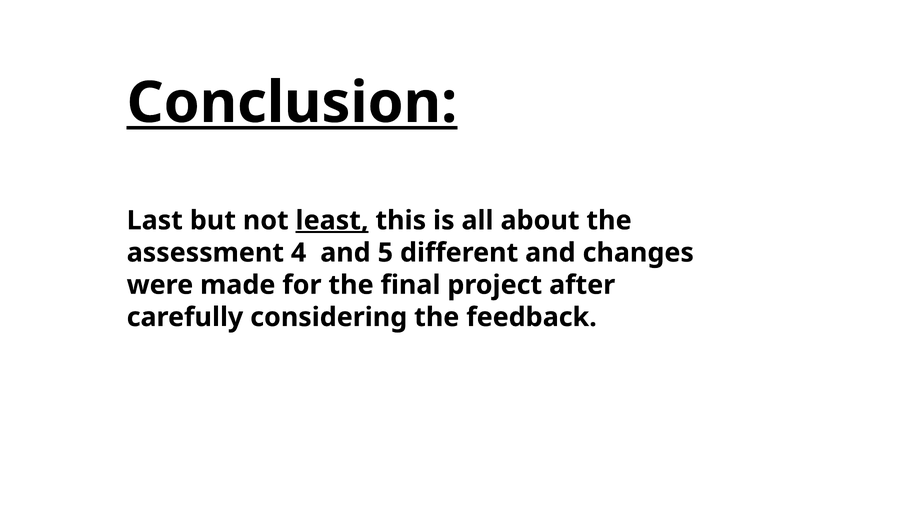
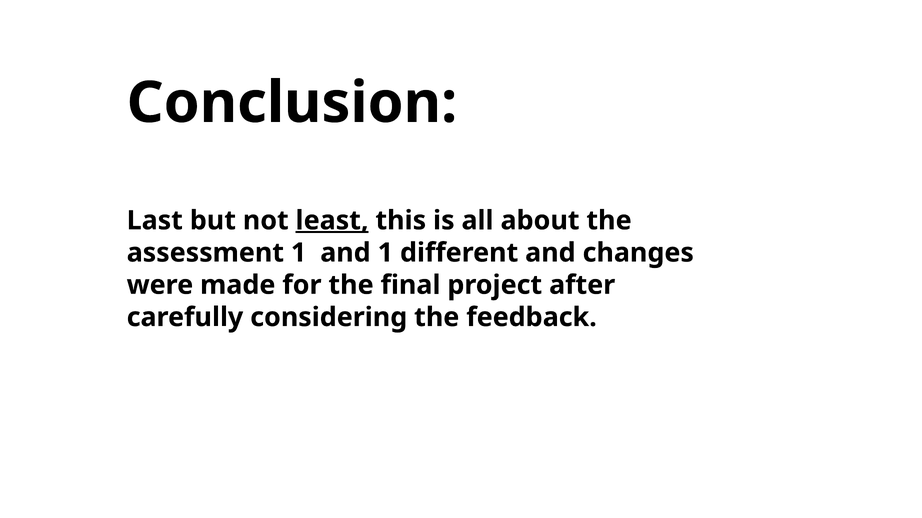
Conclusion underline: present -> none (292, 103)
assessment 4: 4 -> 1 (299, 253)
and 5: 5 -> 1 (385, 253)
